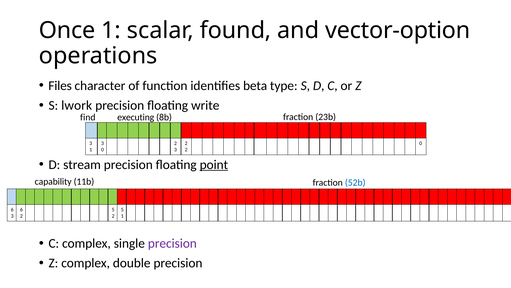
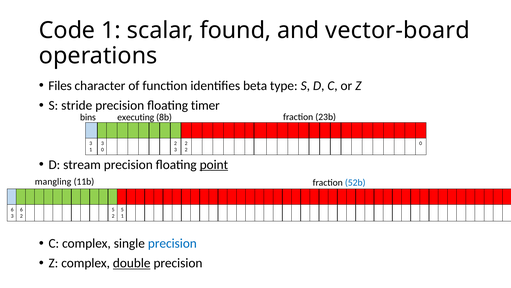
Once: Once -> Code (67, 30)
vector-option: vector-option -> vector-board (398, 30)
lwork: lwork -> stride (77, 105)
write: write -> timer (205, 105)
find: find -> bins (88, 117)
capability: capability -> mangling (53, 181)
precision colour: purple -> blue (172, 243)
double underline: none -> present (132, 263)
